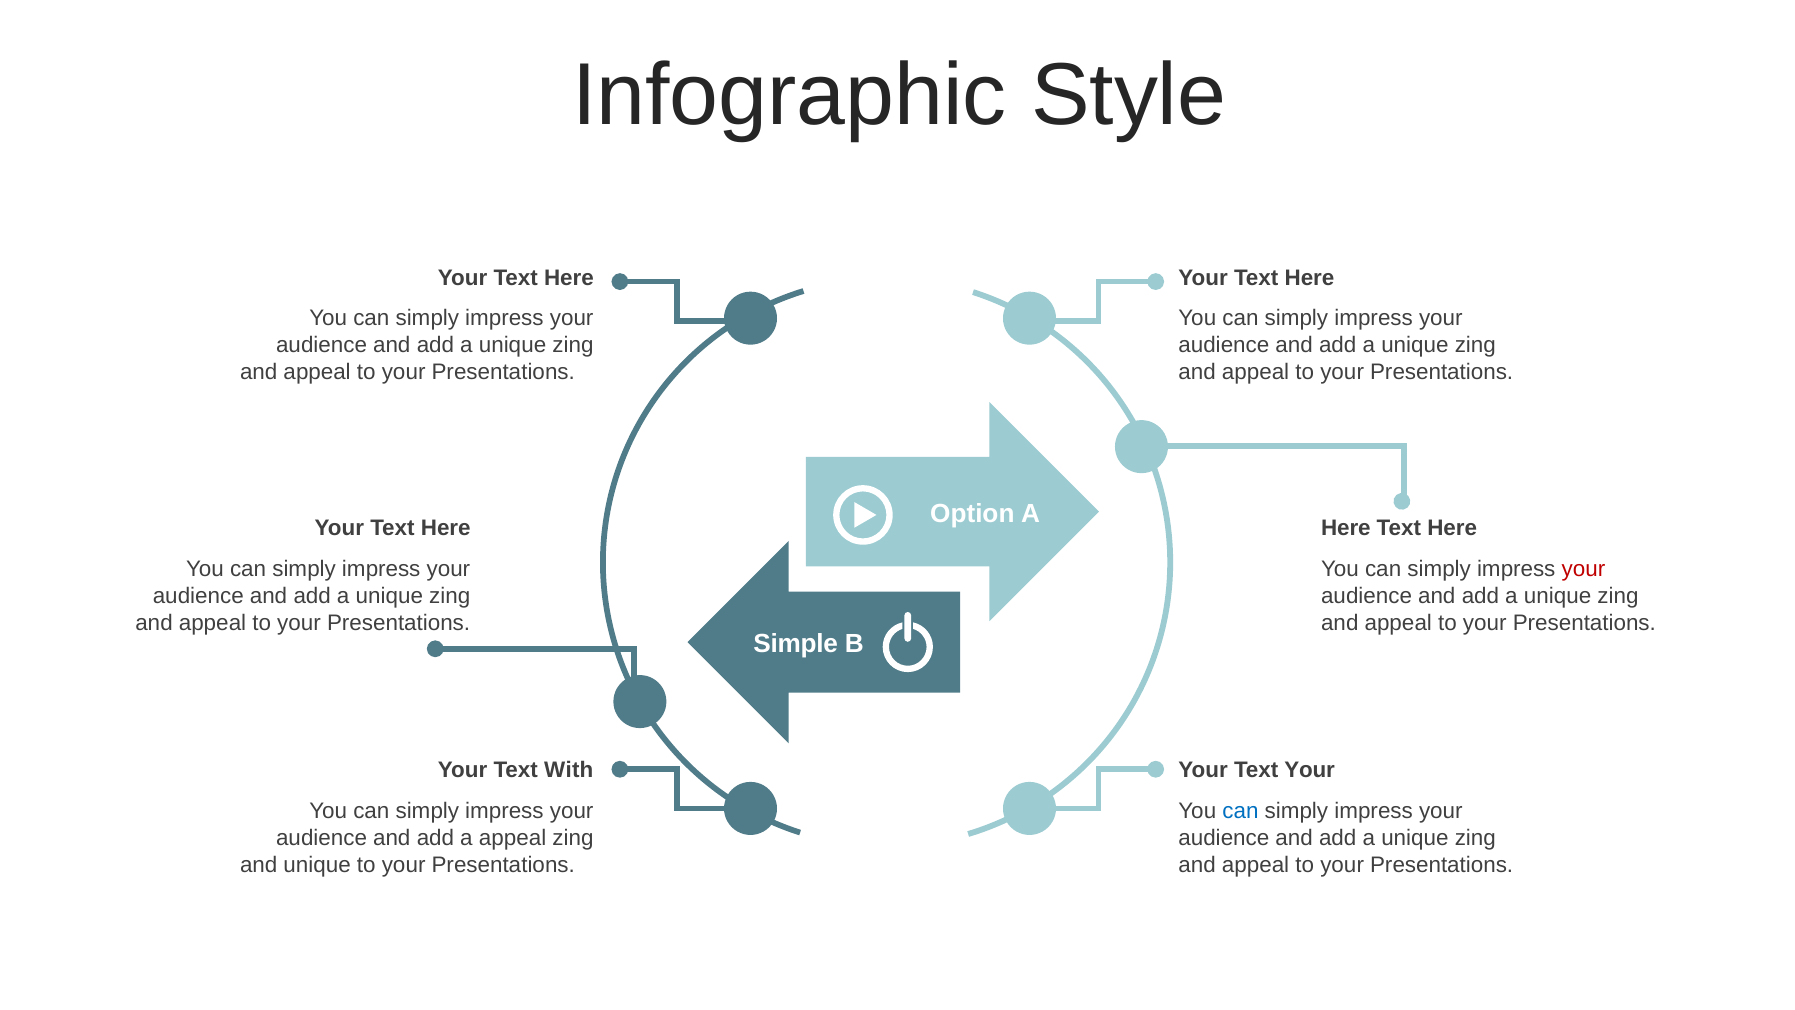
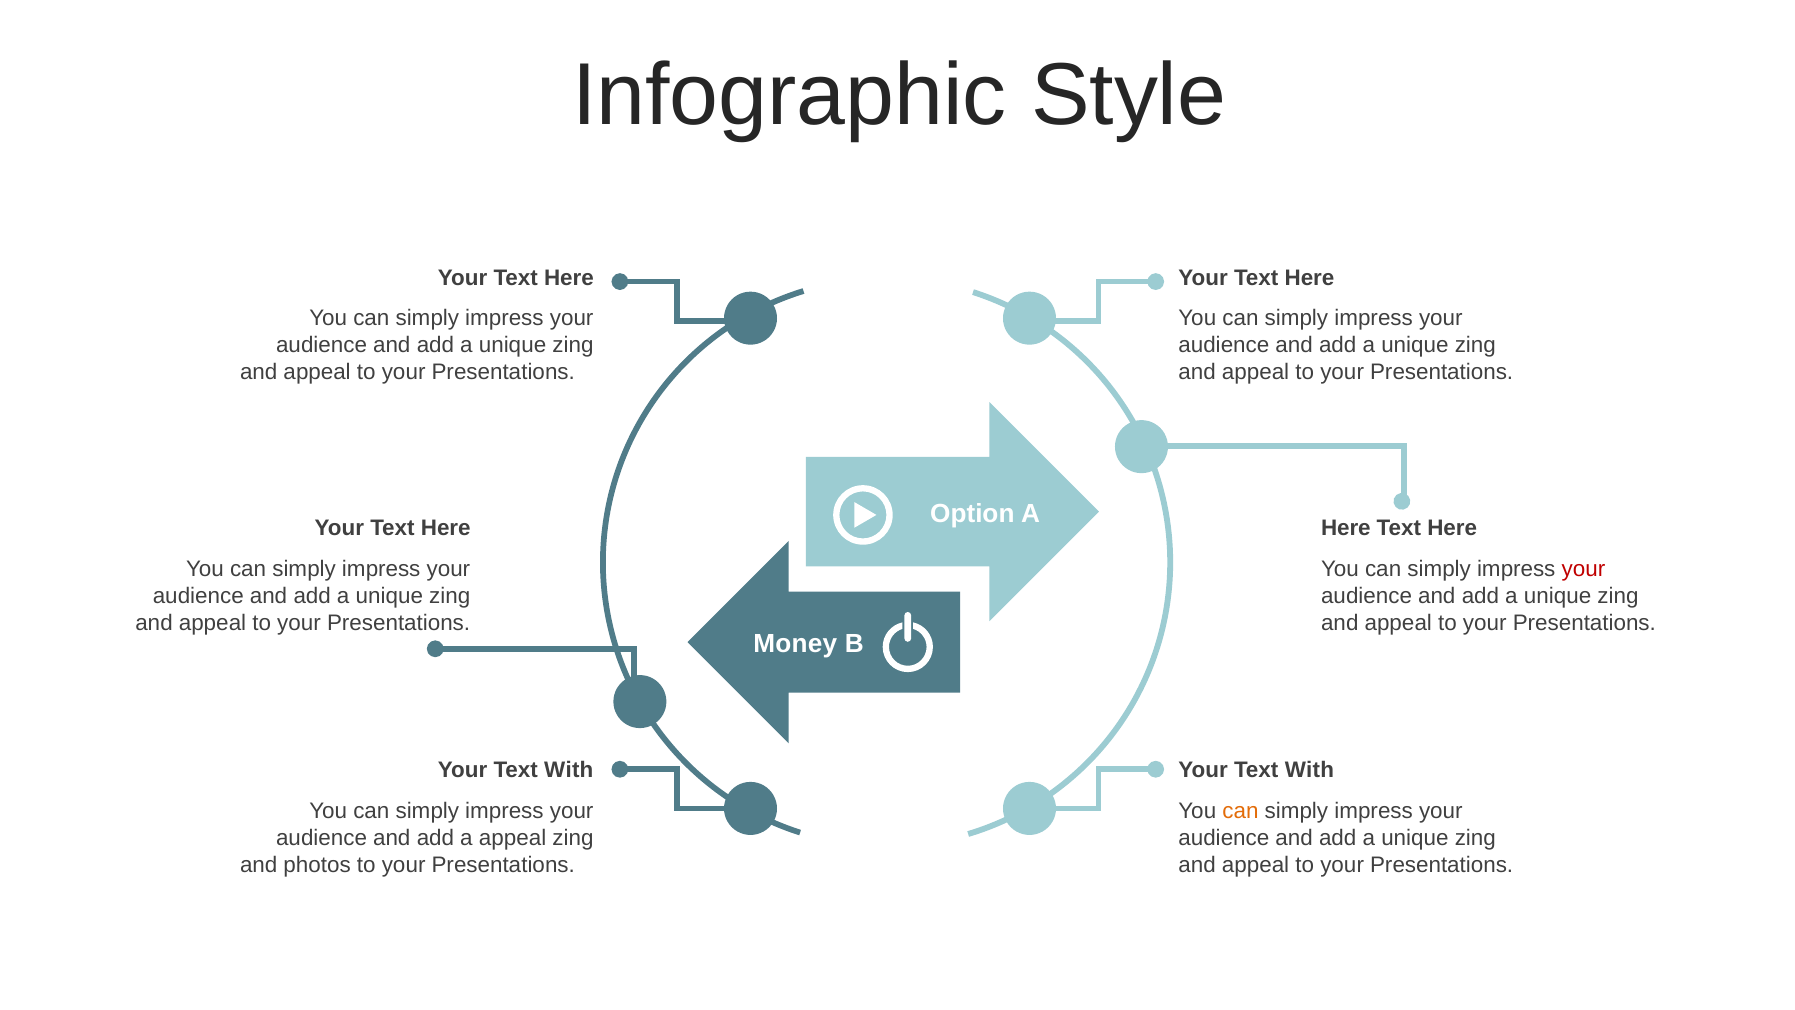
Simple: Simple -> Money (795, 643)
Your: Your -> With (1309, 770)
can colour: blue -> orange (1240, 811)
and unique: unique -> photos (317, 865)
